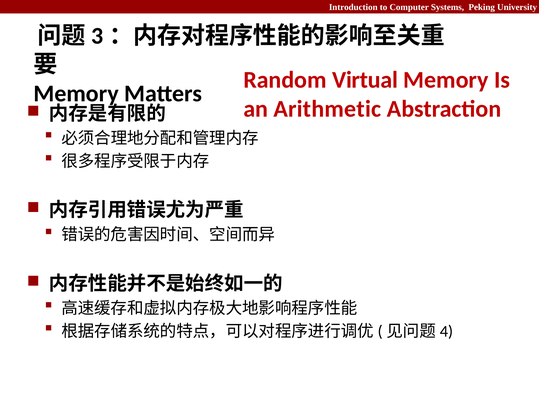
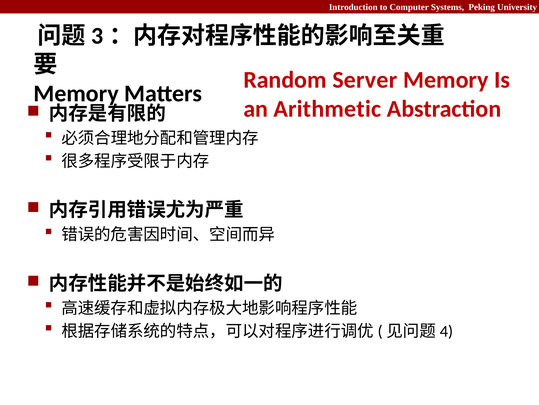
Virtual: Virtual -> Server (365, 80)
